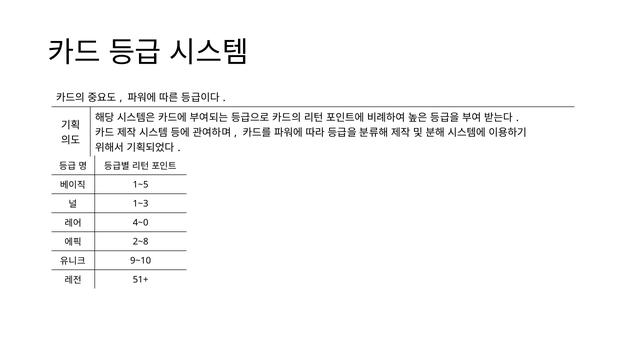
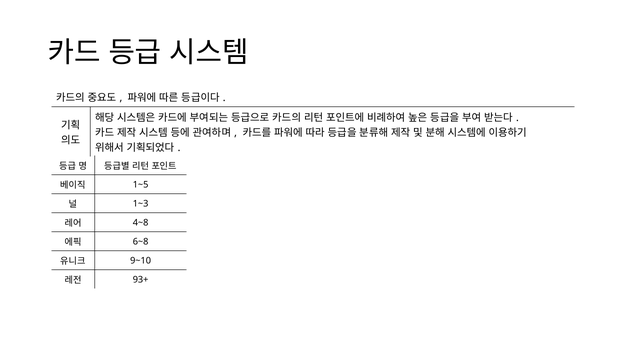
4~0: 4~0 -> 4~8 (141, 223)
2~8: 2~8 -> 6~8 (141, 242)
51+: 51+ -> 93+ (141, 280)
